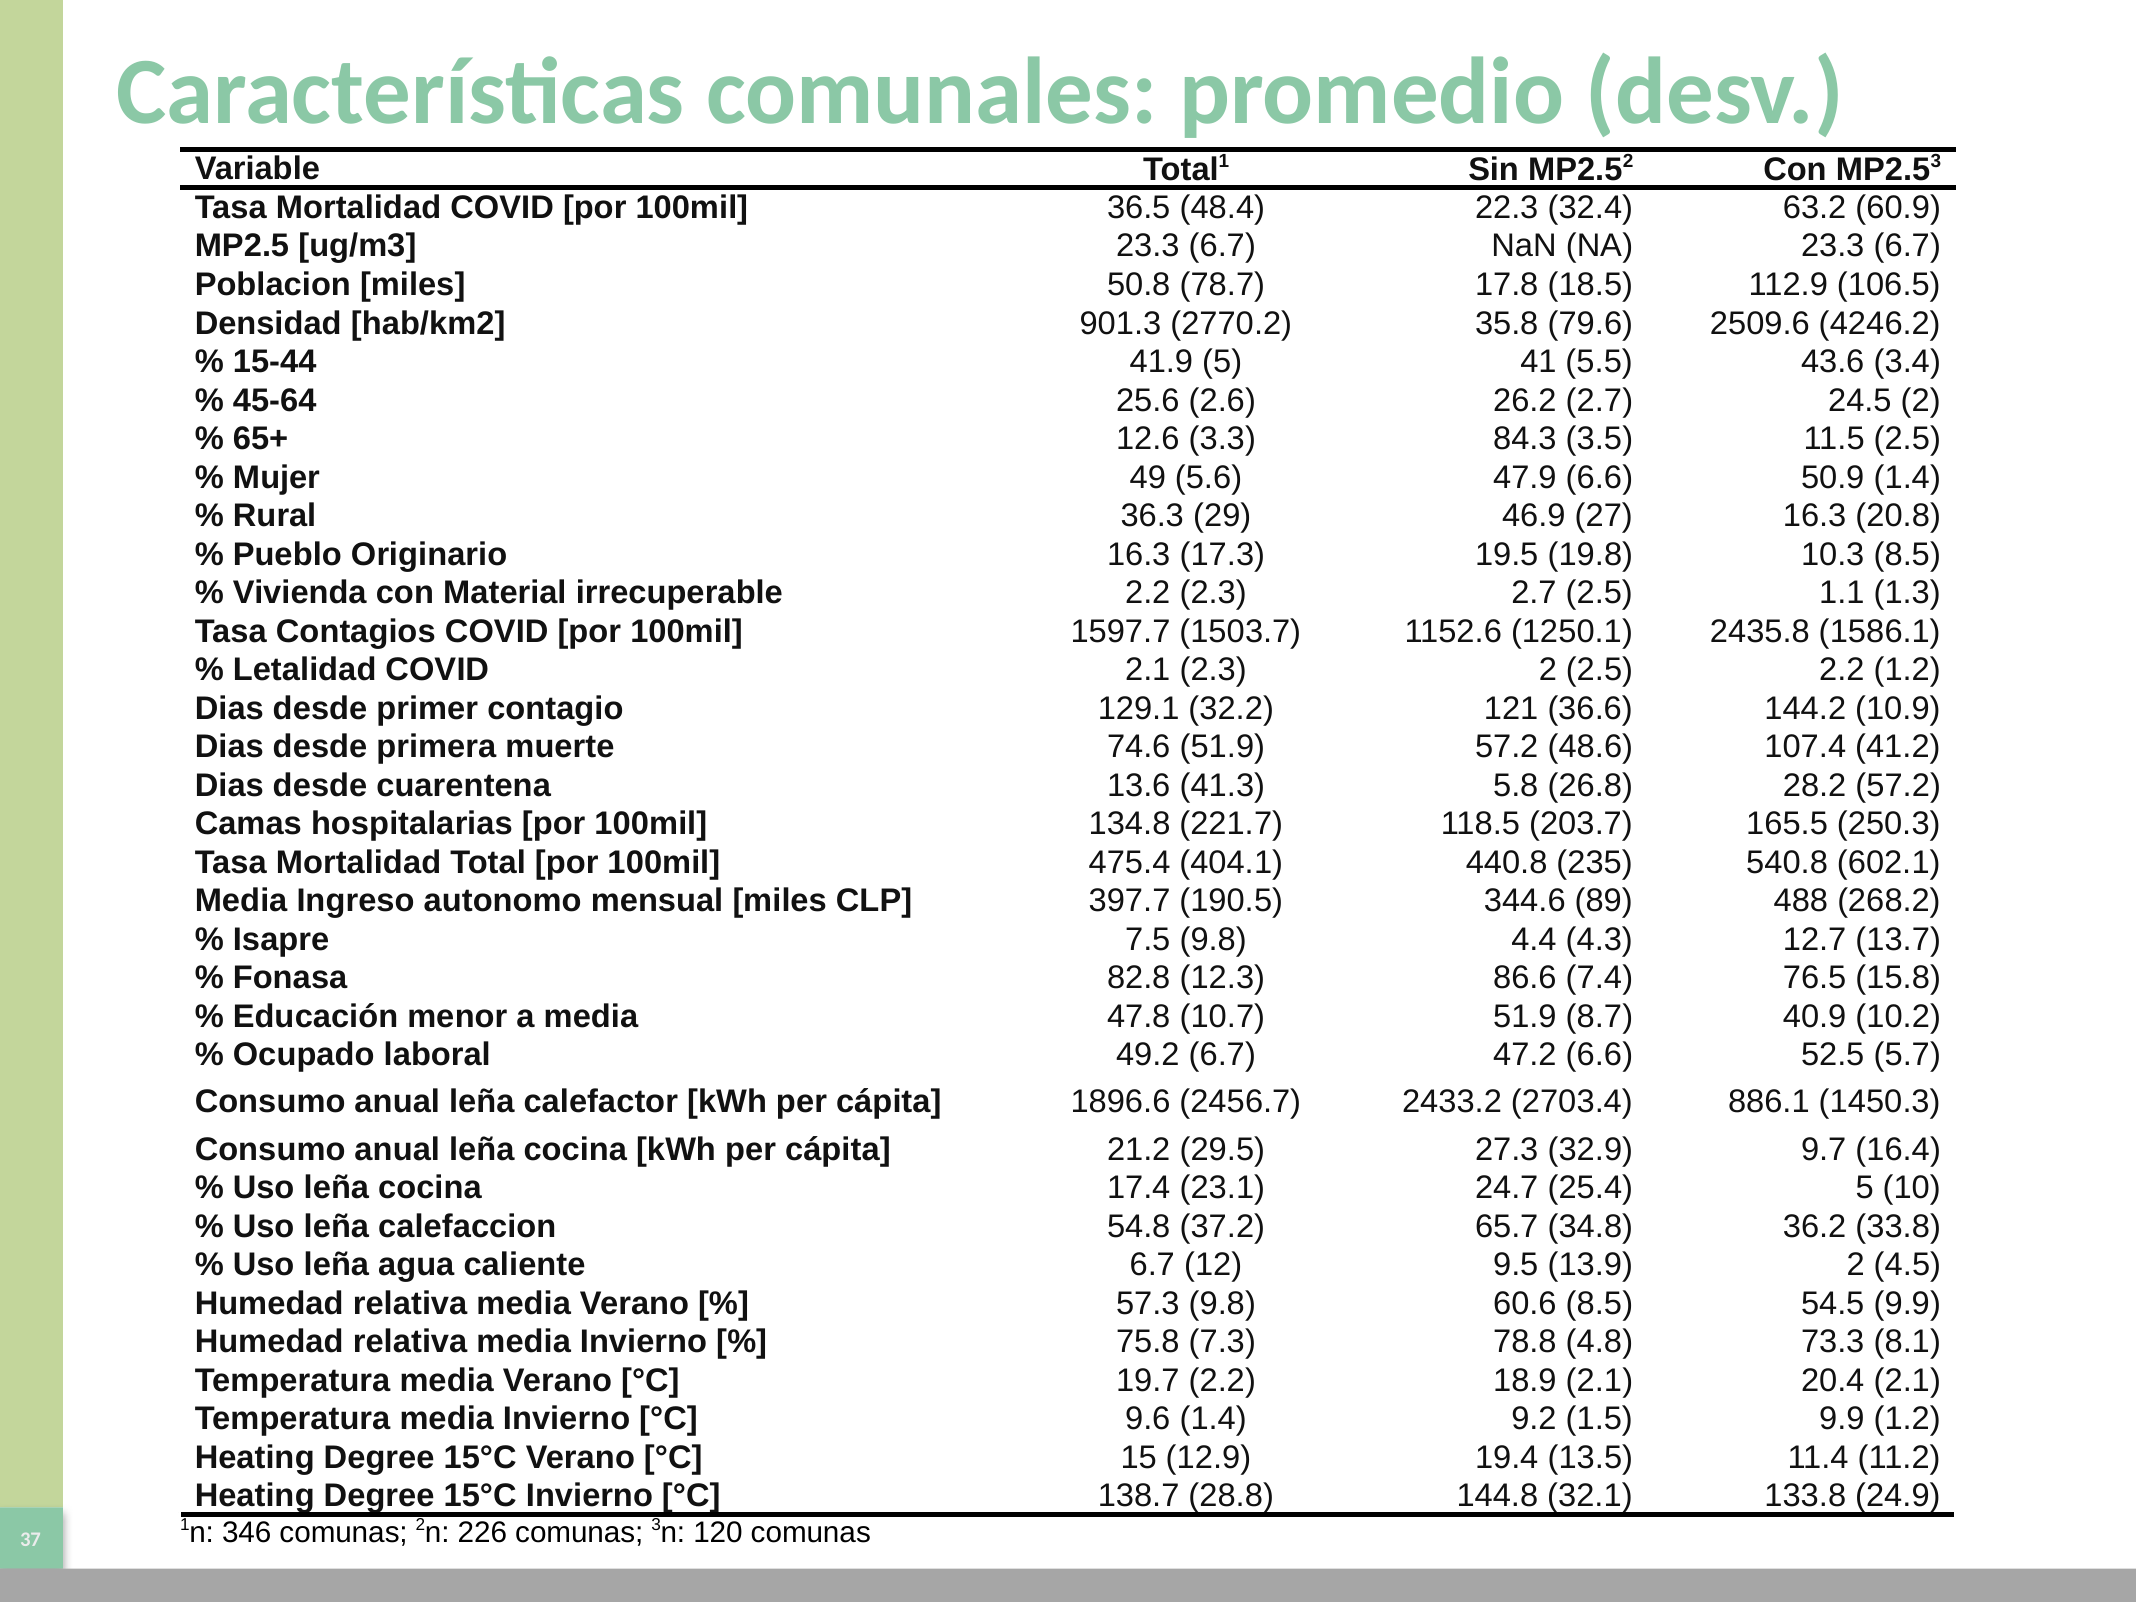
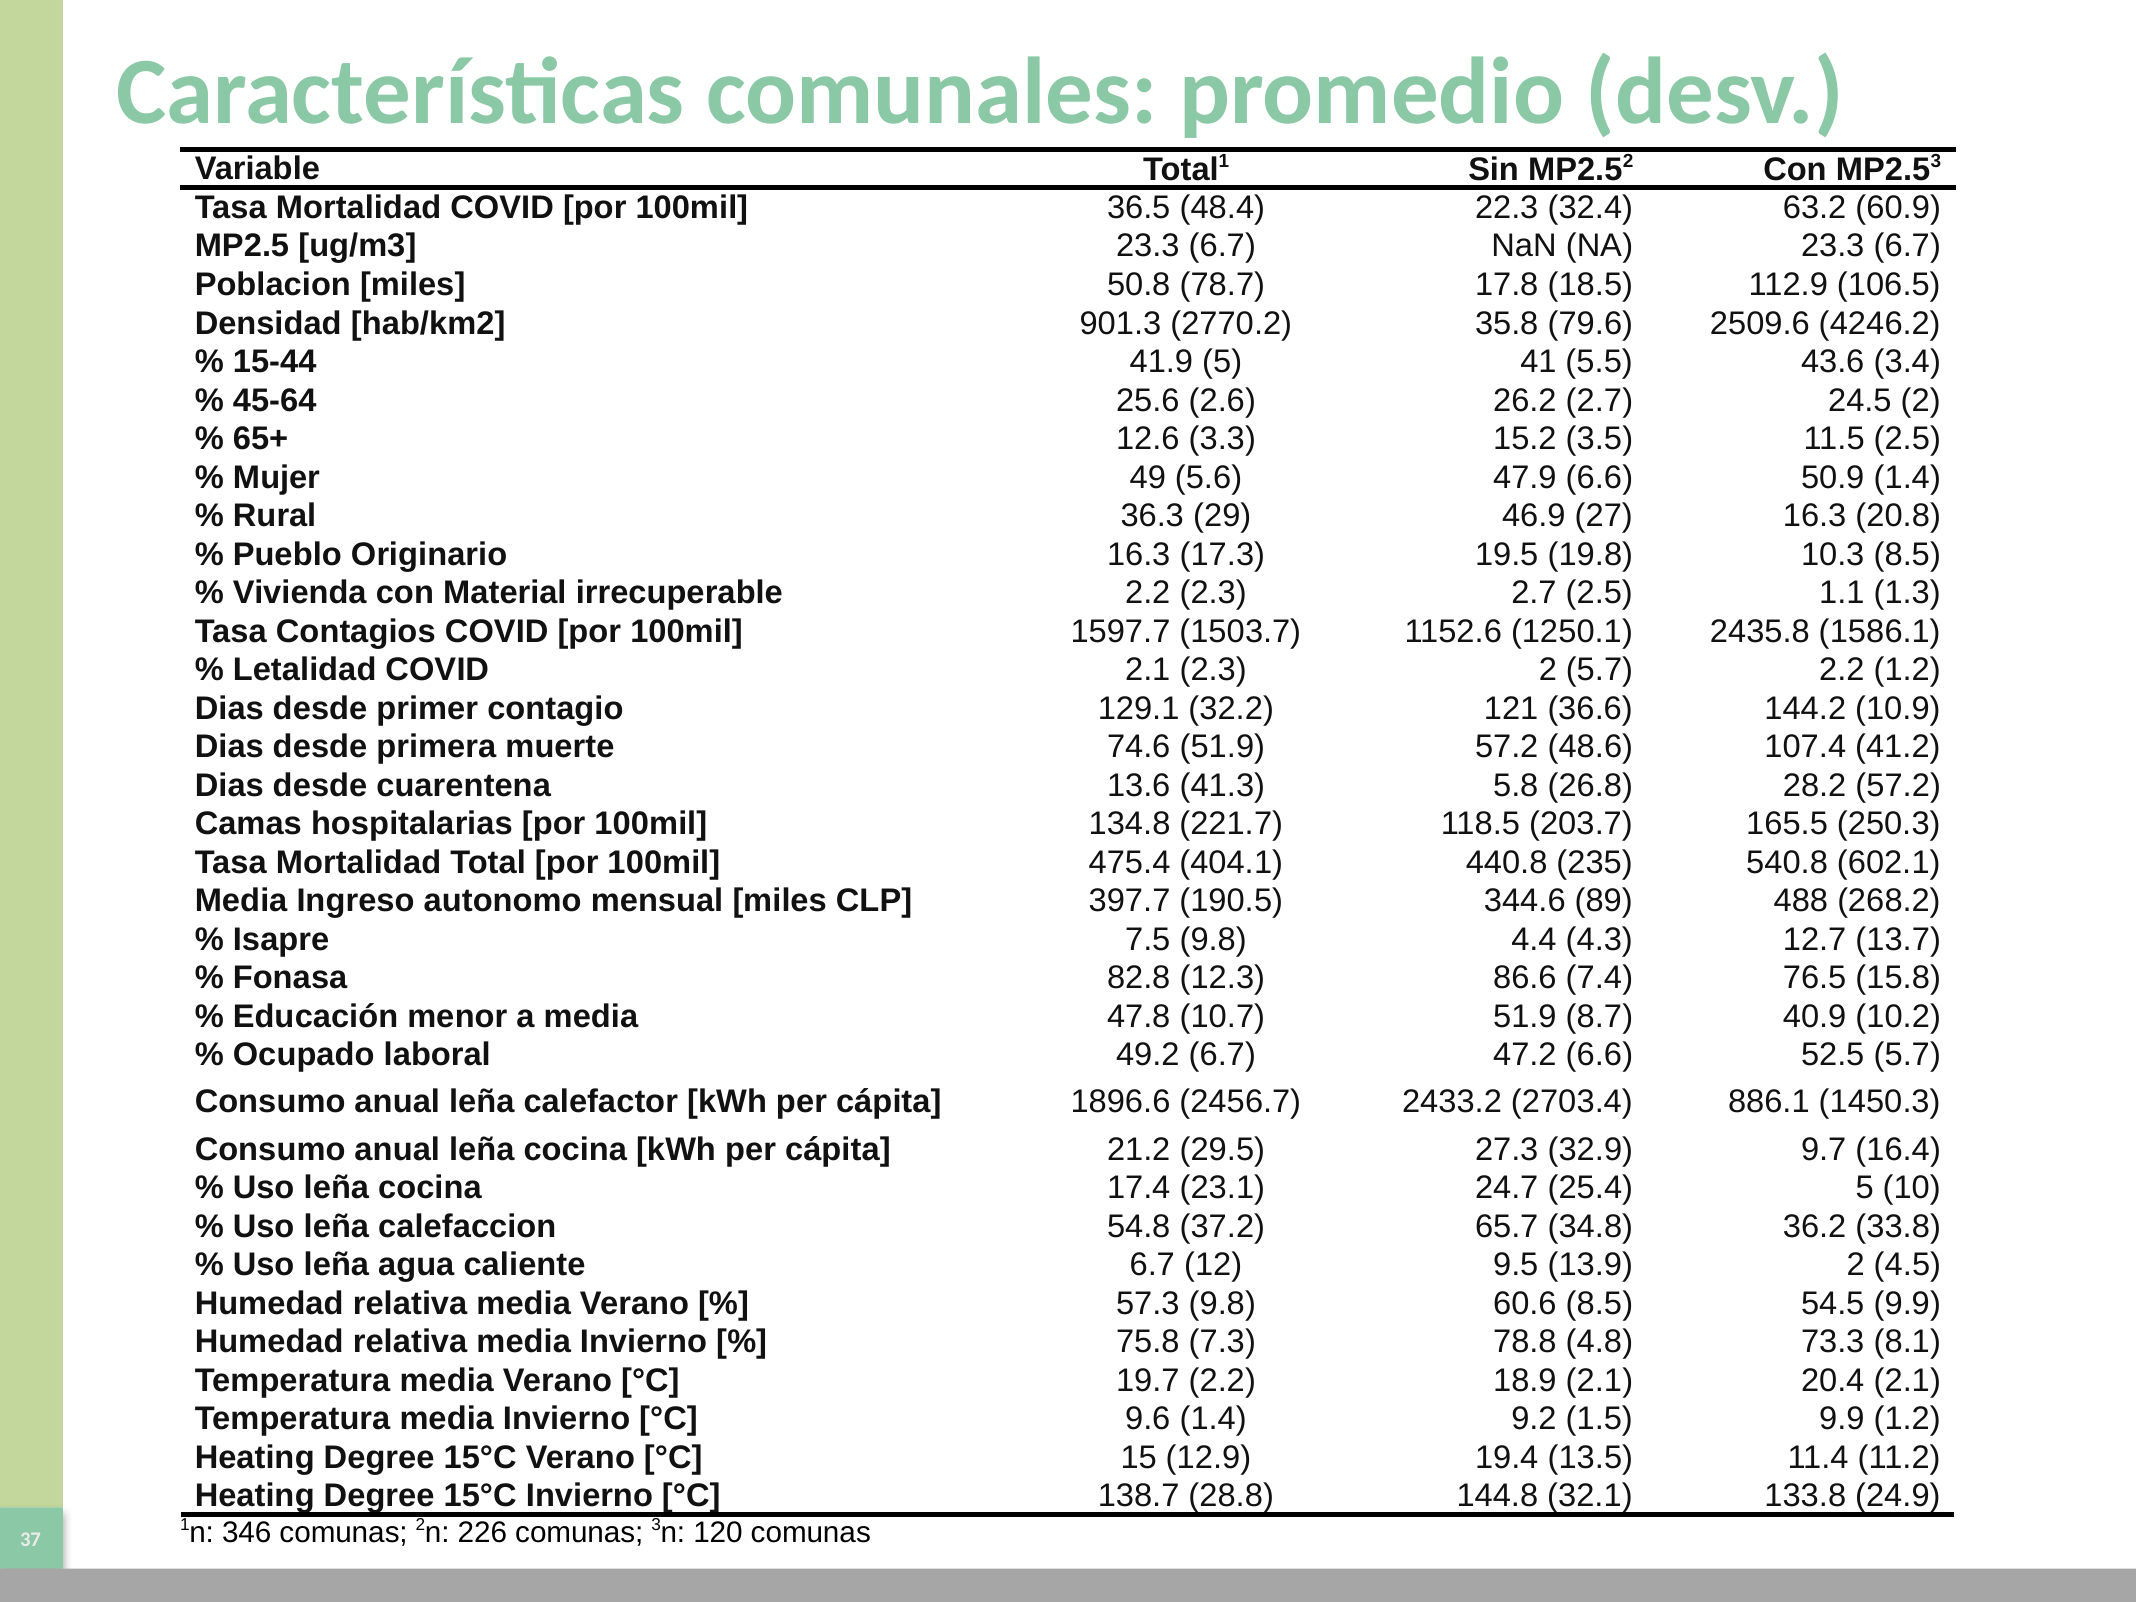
84.3: 84.3 -> 15.2 (1525, 439)
2 2.5: 2.5 -> 5.7 (1599, 670)
